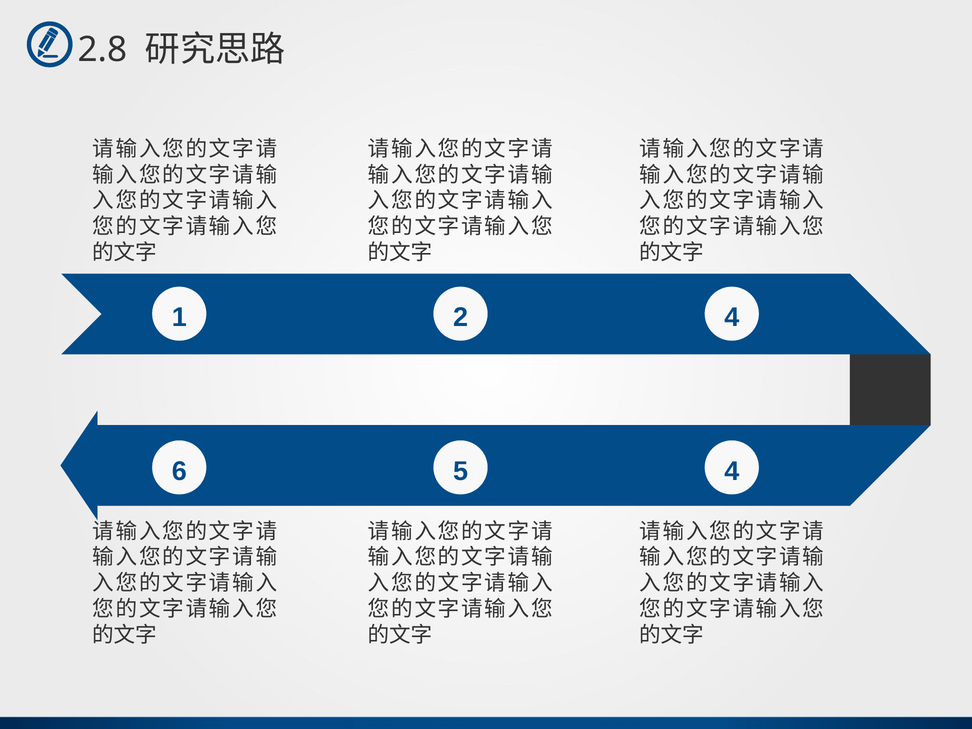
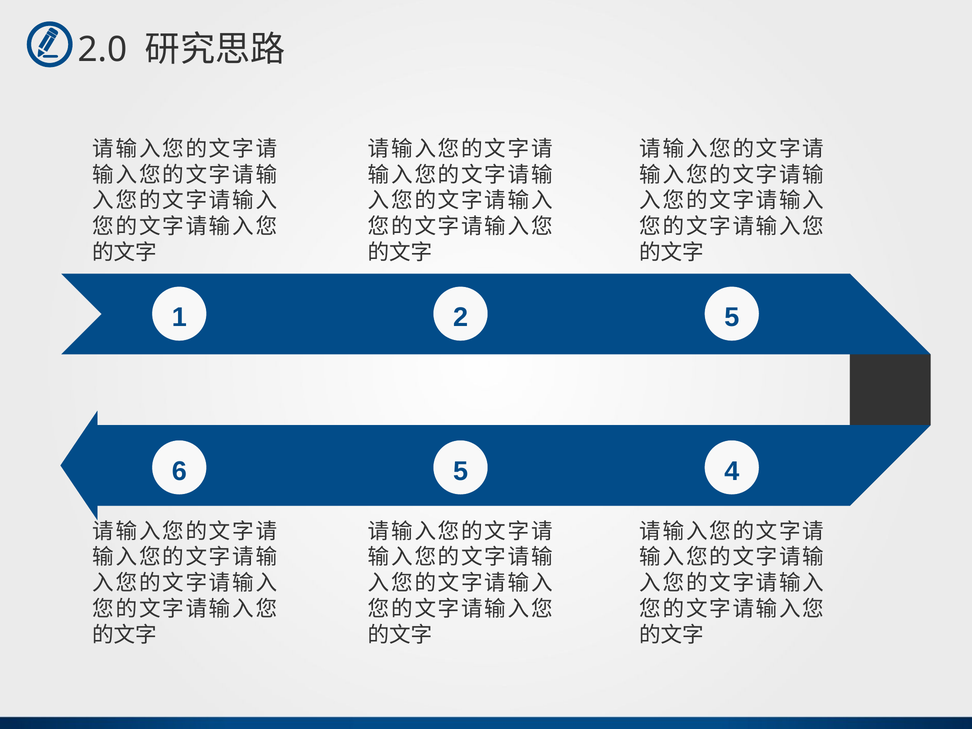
2.8: 2.8 -> 2.0 (103, 50)
2 4: 4 -> 5 (732, 317)
